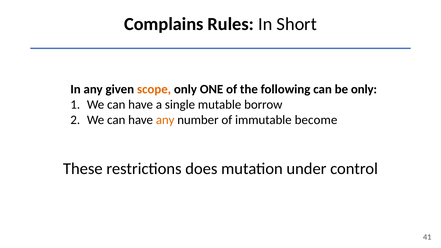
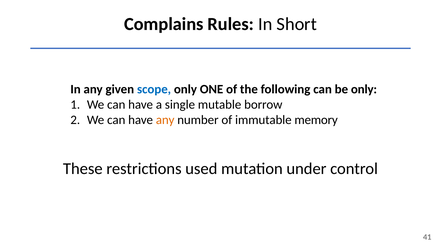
scope colour: orange -> blue (154, 89)
become: become -> memory (316, 120)
does: does -> used (201, 169)
